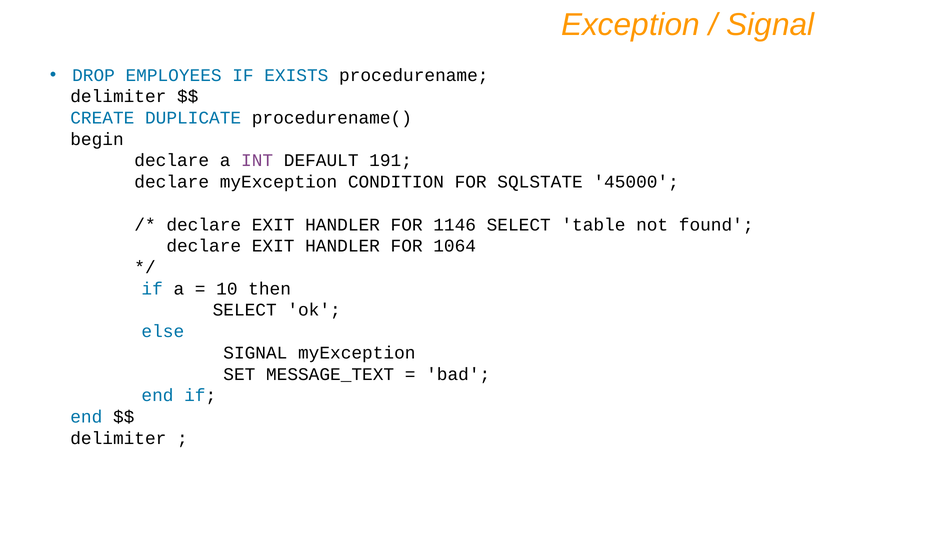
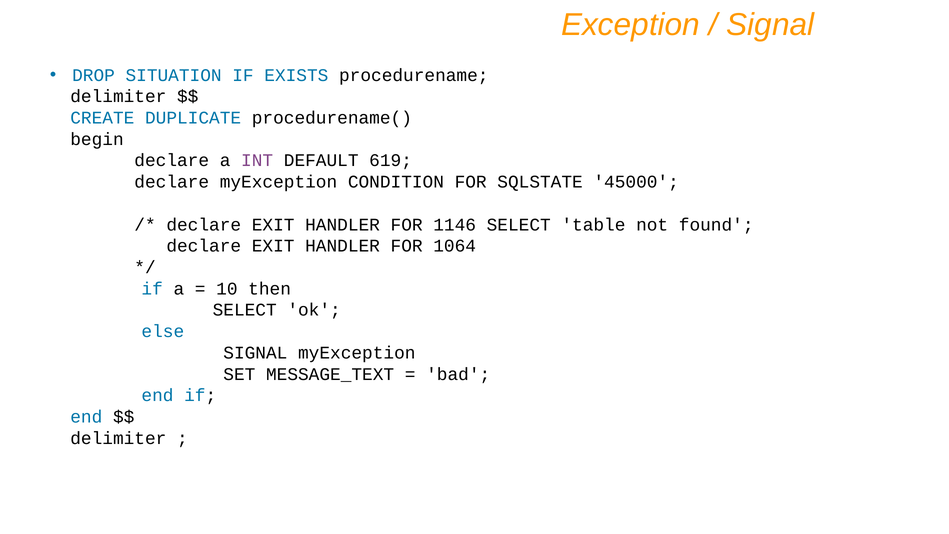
EMPLOYEES: EMPLOYEES -> SITUATION (174, 75)
191: 191 -> 619 (391, 161)
